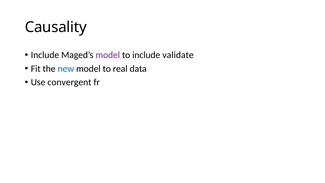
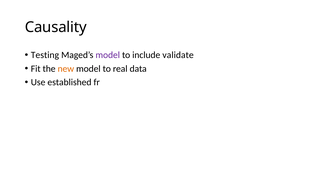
Include: Include -> Testing (45, 55)
new colour: blue -> orange (66, 69)
convergent: convergent -> established (69, 82)
